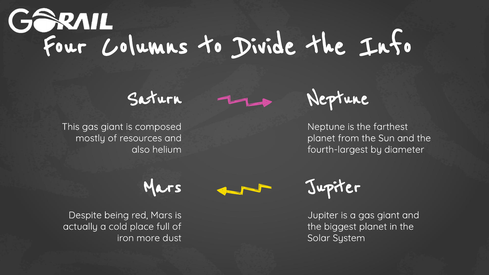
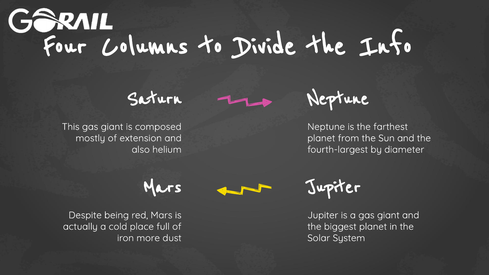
resources: resources -> extension (141, 138)
